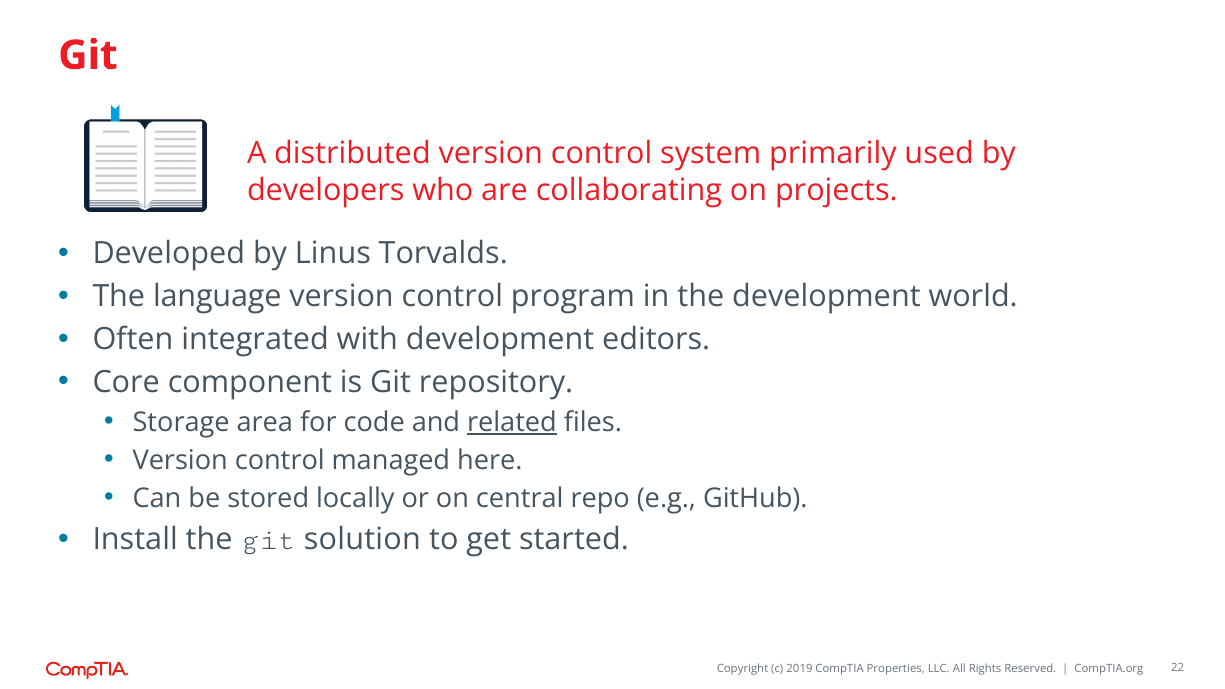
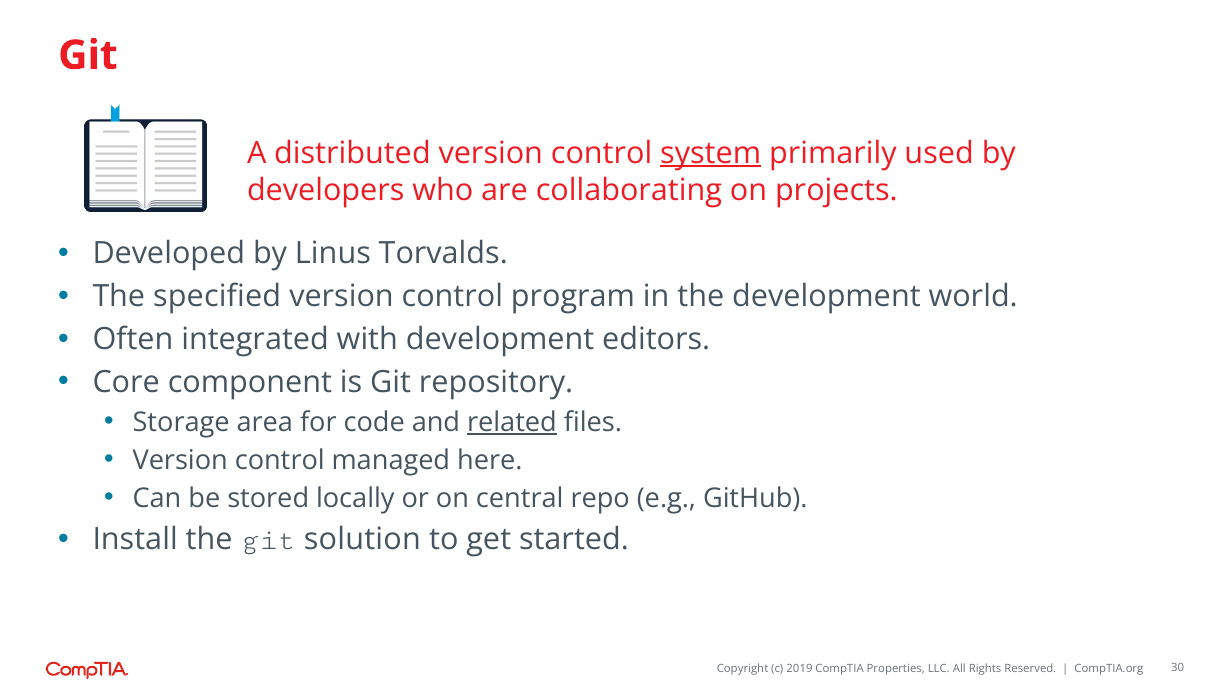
system underline: none -> present (711, 153)
language: language -> specified (217, 297)
22: 22 -> 30 (1178, 667)
